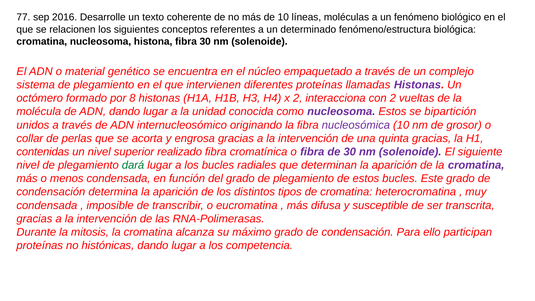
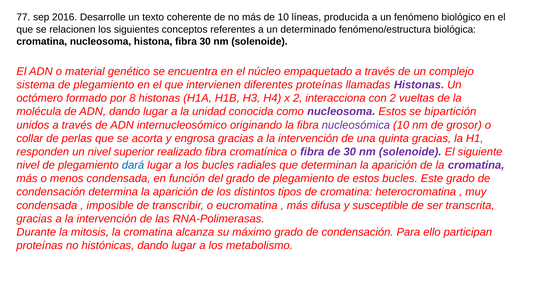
moléculas: moléculas -> producida (346, 17)
contenidas: contenidas -> responden (43, 152)
dará colour: green -> blue (133, 165)
competencia: competencia -> metabolismo (259, 245)
